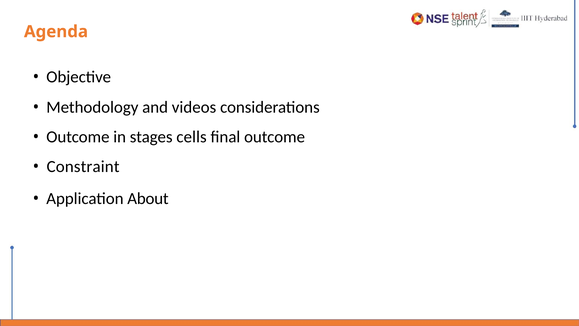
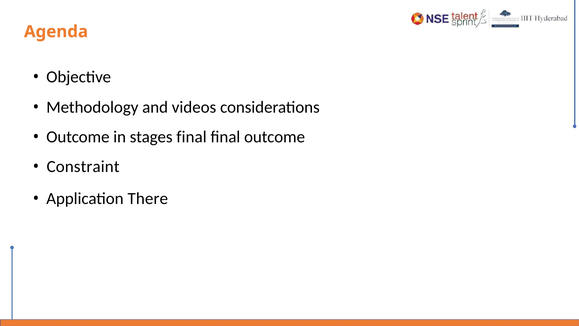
stages cells: cells -> final (192, 137)
About: About -> There (148, 198)
